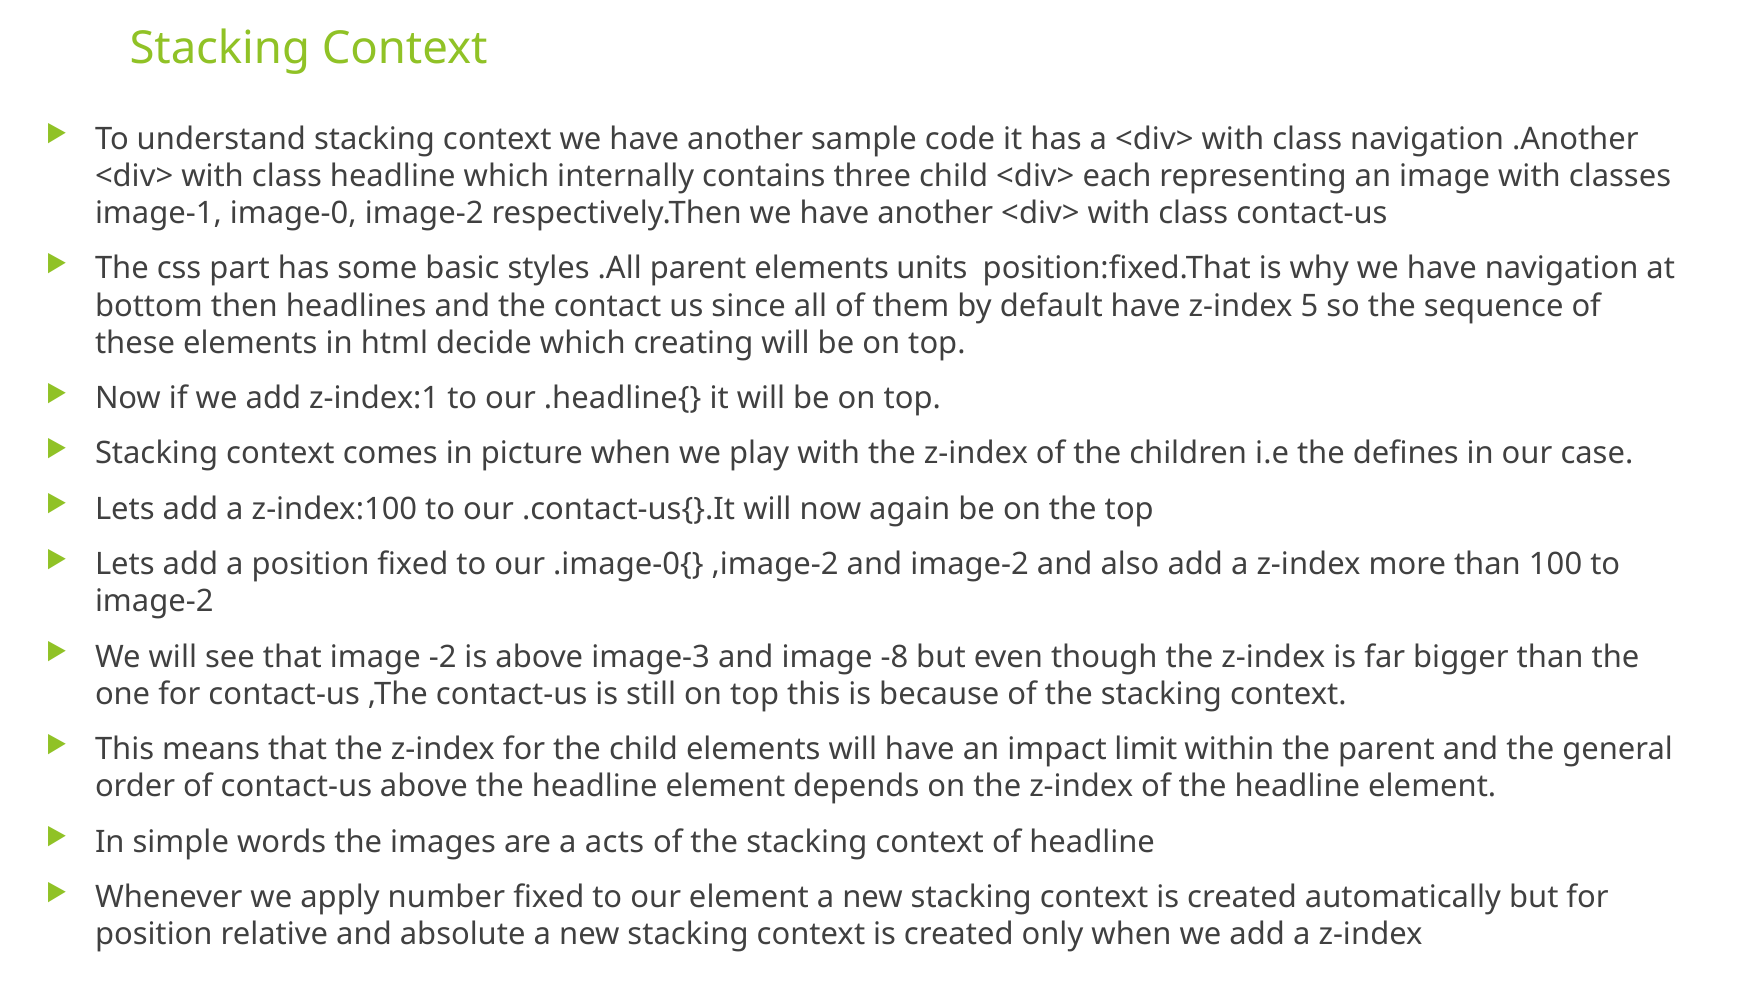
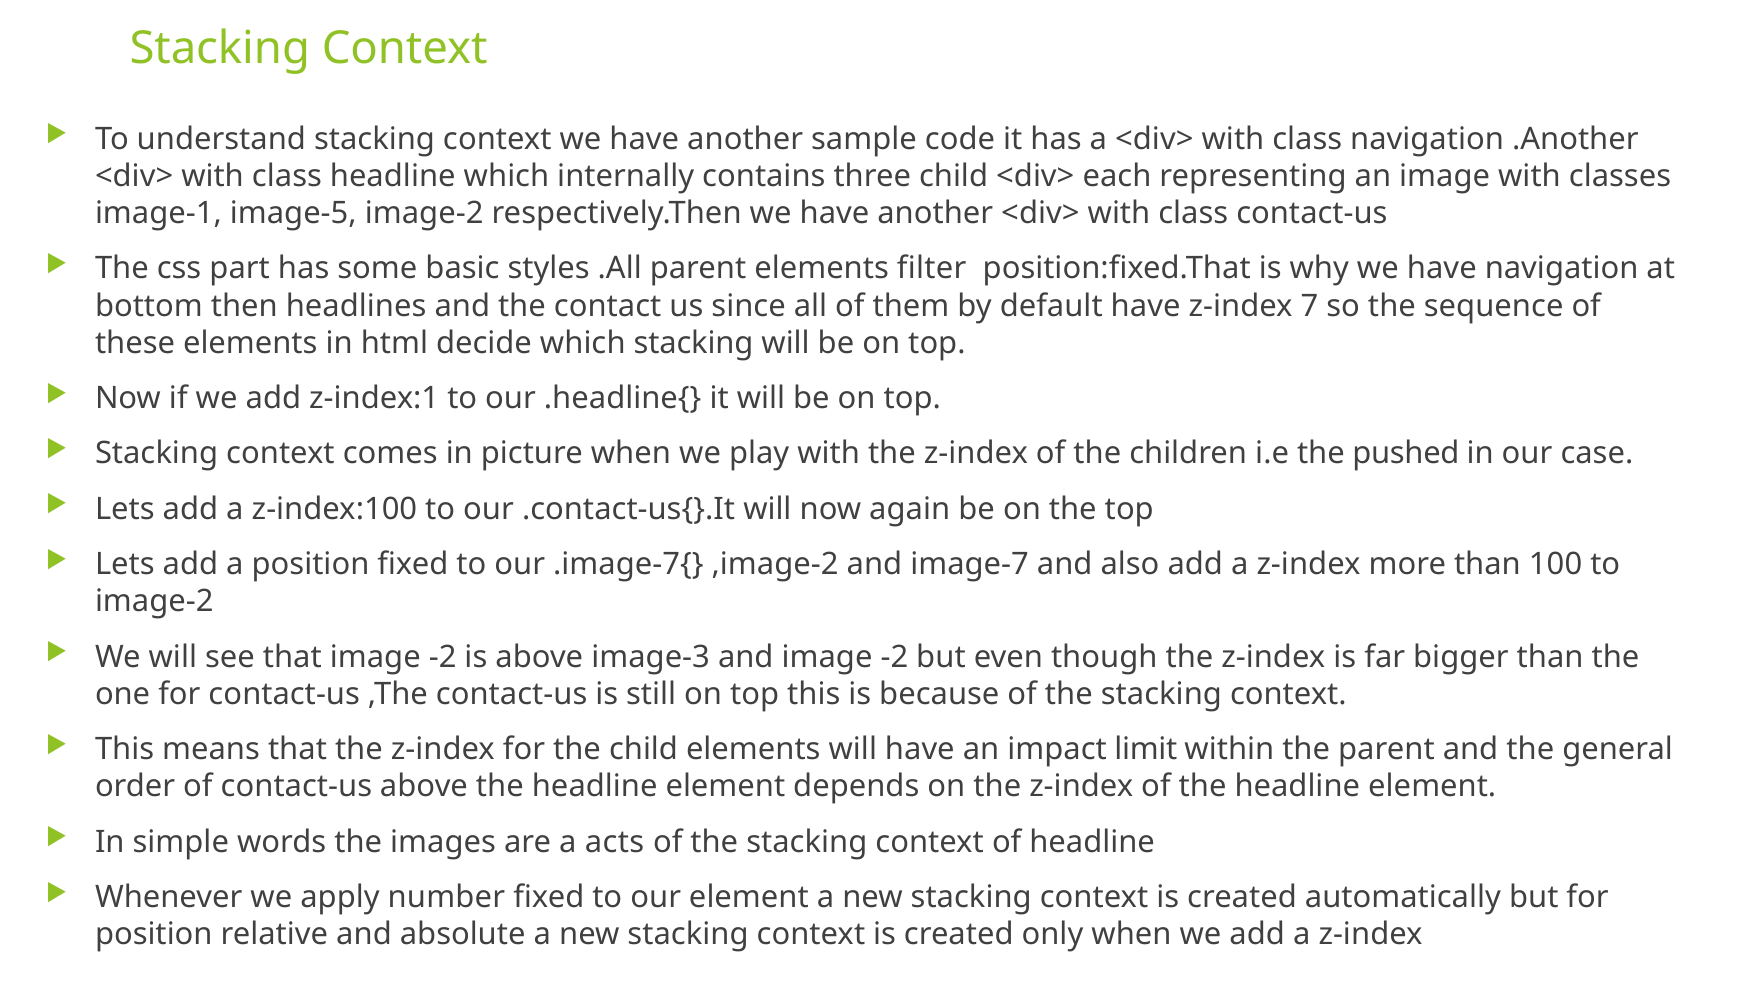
image-0: image-0 -> image-5 (293, 213)
units: units -> filter (932, 269)
5: 5 -> 7 (1309, 306)
which creating: creating -> stacking (694, 343)
defines: defines -> pushed (1406, 454)
.image-0{: .image-0{ -> .image-7{ (628, 564)
and image-2: image-2 -> image-7 (970, 564)
and image -8: -8 -> -2 (894, 657)
